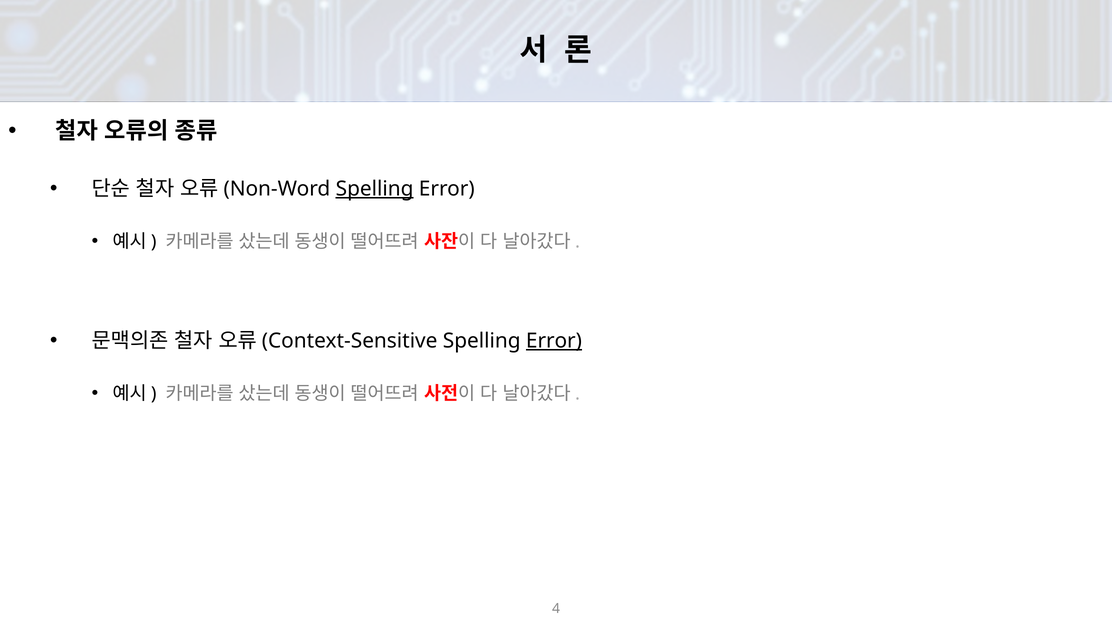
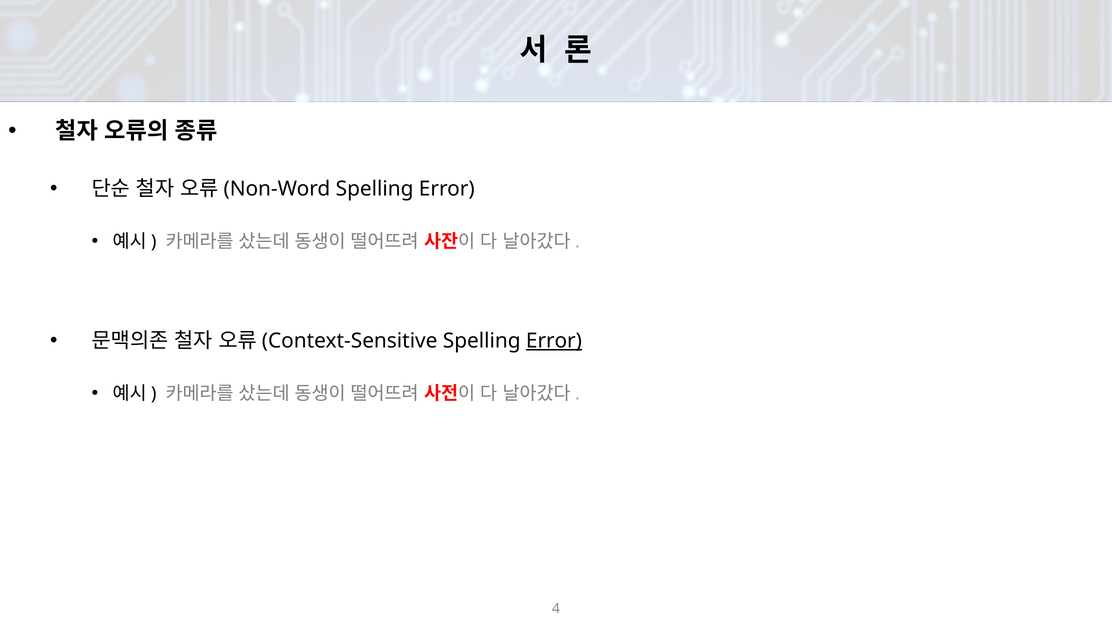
Spelling underline: present -> none (375, 189)
